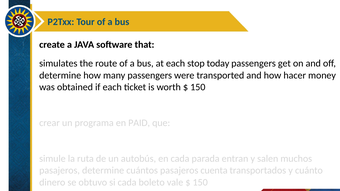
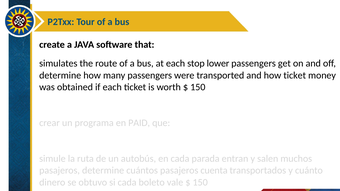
today: today -> lower (218, 63)
how hacer: hacer -> ticket (295, 75)
